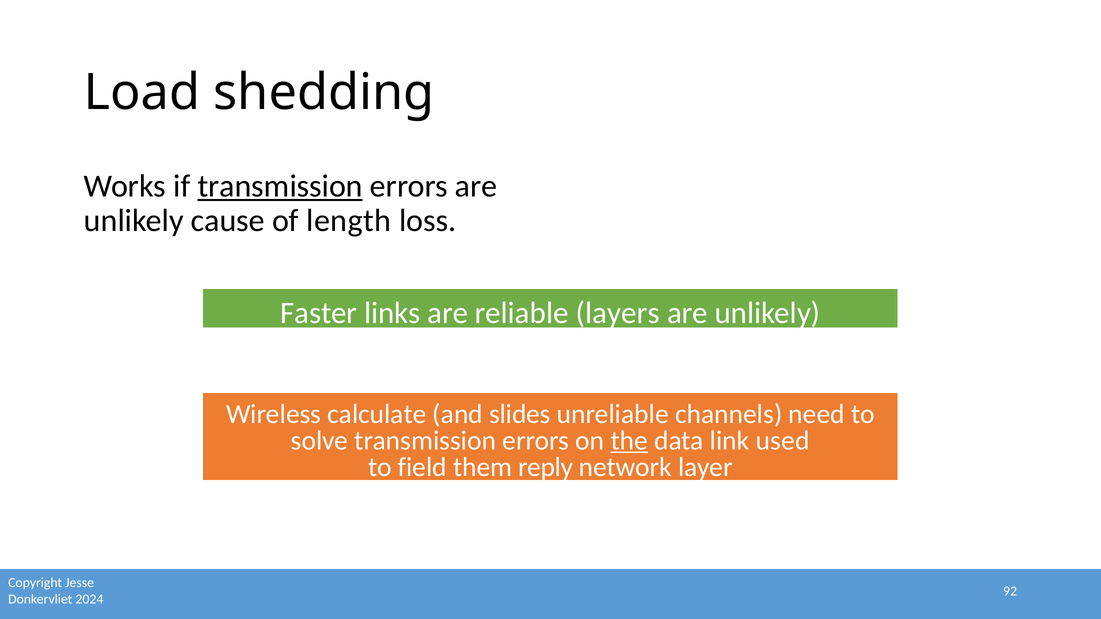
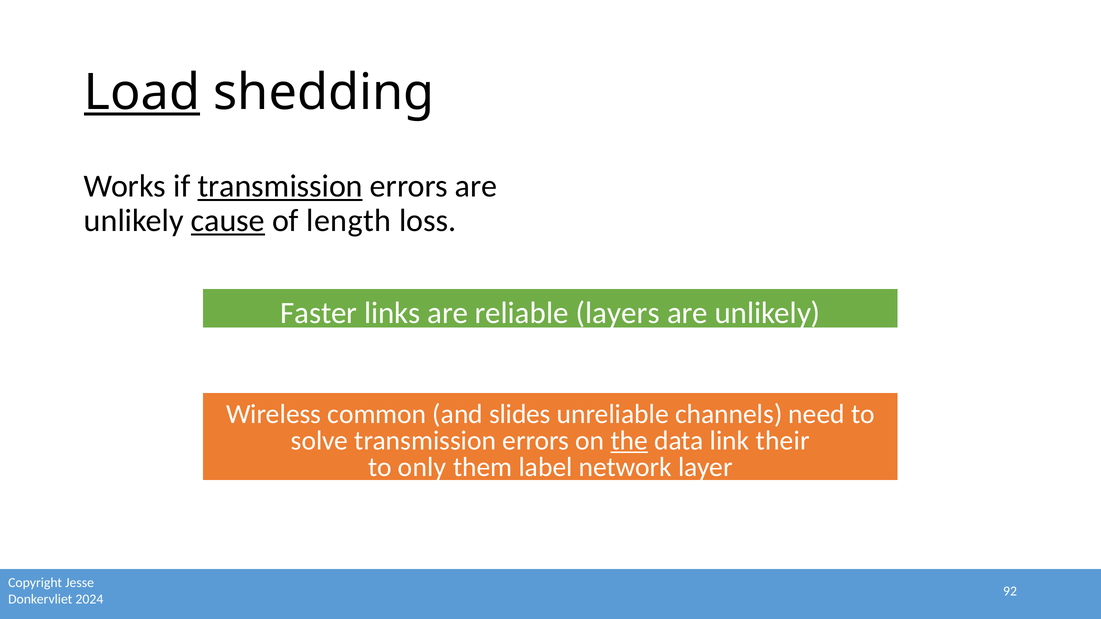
Load underline: none -> present (142, 92)
cause underline: none -> present (228, 221)
calculate: calculate -> common (377, 414)
used: used -> their (783, 441)
field: field -> only (422, 467)
reply: reply -> label (546, 467)
